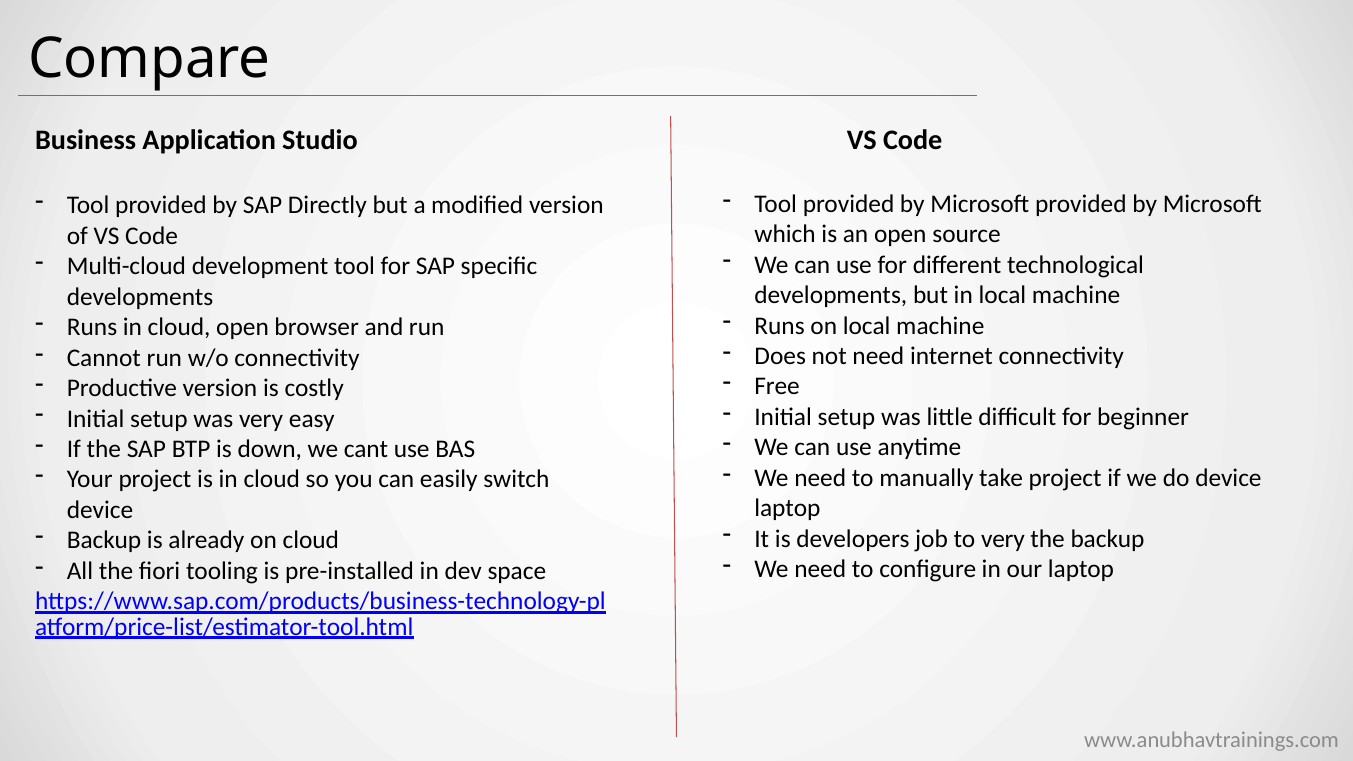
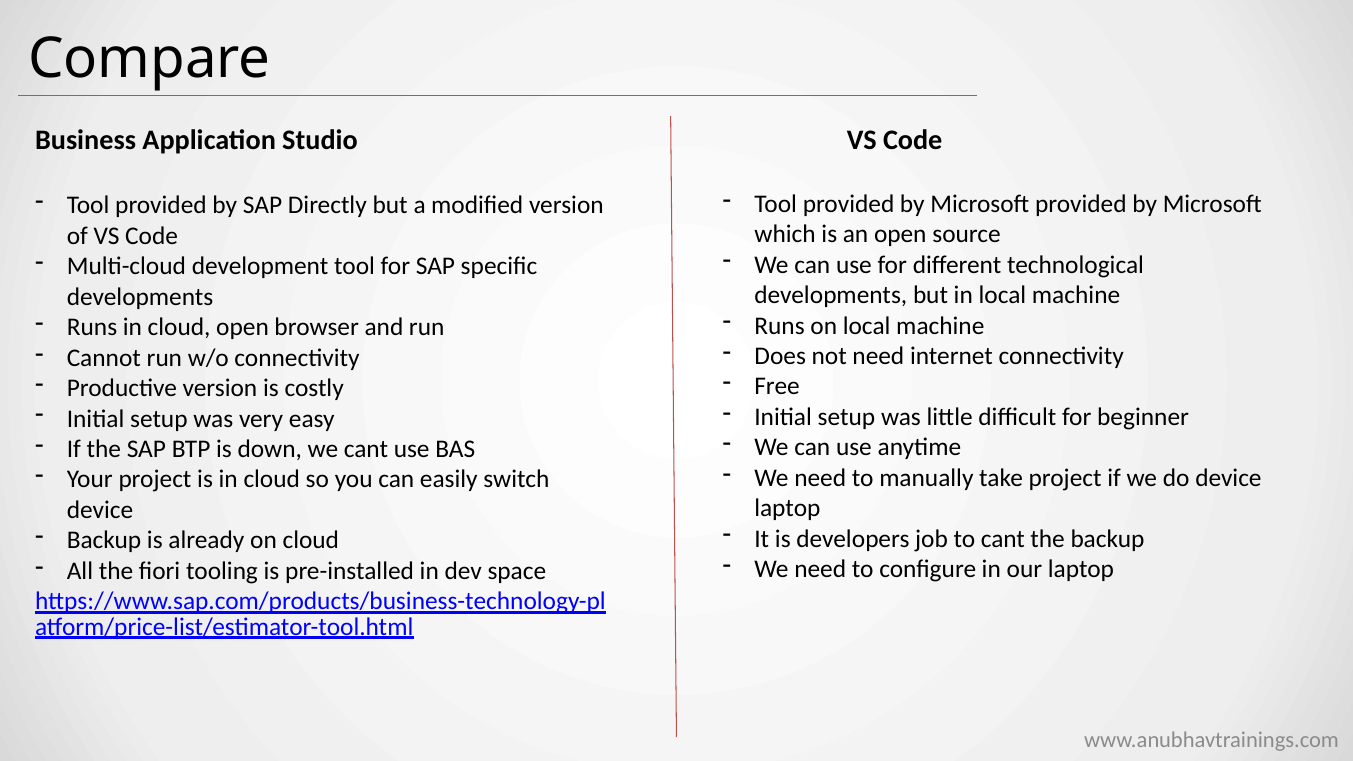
to very: very -> cant (1003, 539)
